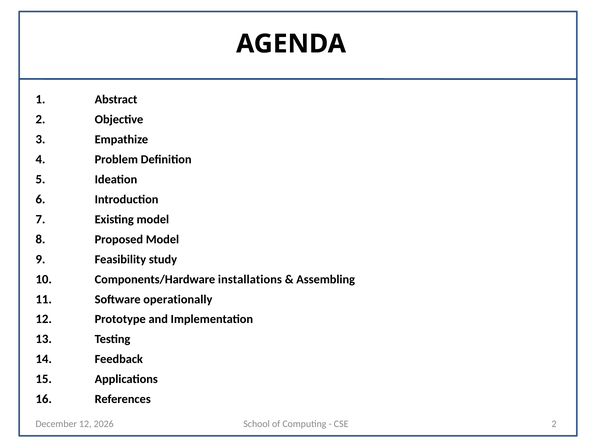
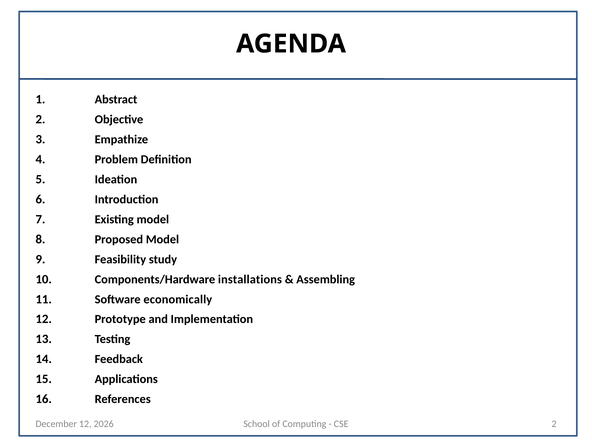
operationally: operationally -> economically (178, 299)
